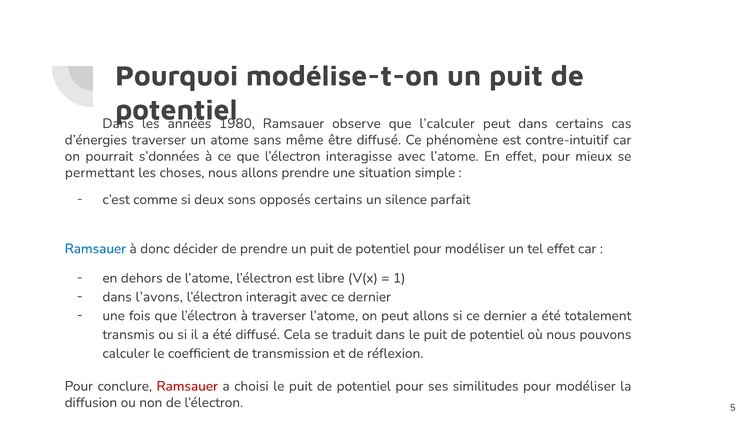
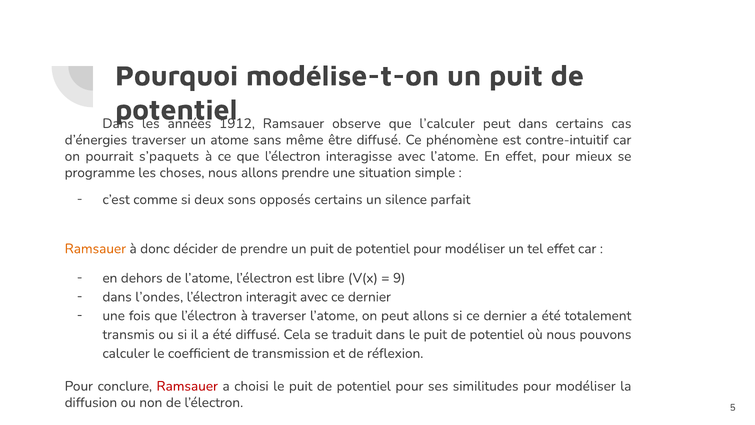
1980: 1980 -> 1912 (237, 123)
s’données: s’données -> s’paquets (169, 156)
permettant: permettant -> programme (100, 173)
Ramsauer colour: blue -> orange (95, 249)
1: 1 -> 9 (399, 278)
l’avons: l’avons -> l’ondes (159, 297)
